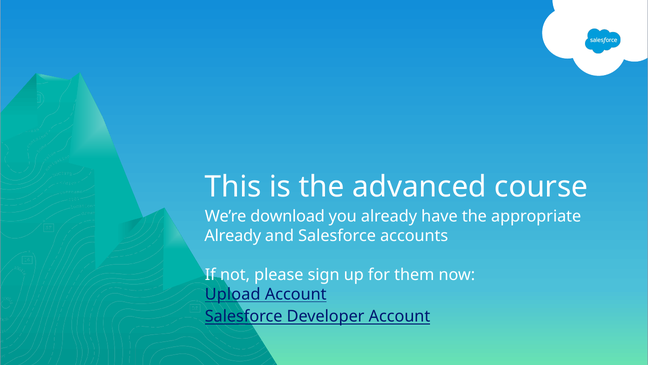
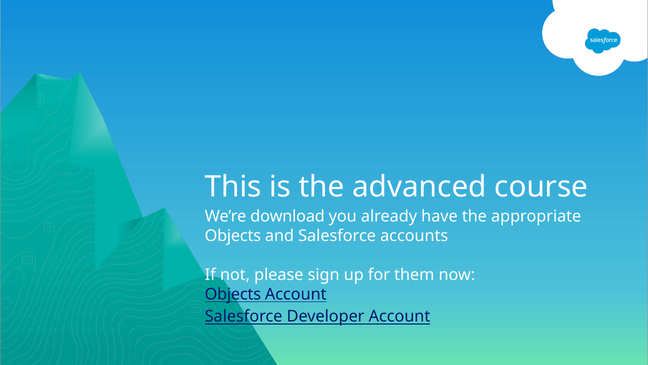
Already: Already -> Objects (233, 236)
Upload: Upload -> Objects (233, 294)
